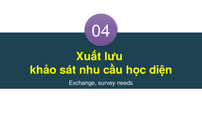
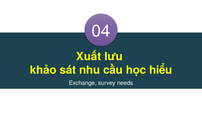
diện: diện -> hiểu (161, 70)
